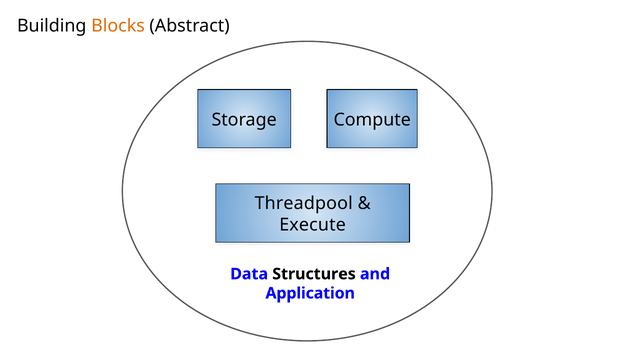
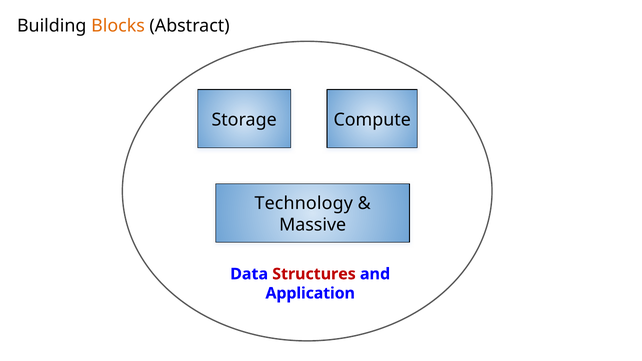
Threadpool: Threadpool -> Technology (304, 204)
Execute: Execute -> Massive (313, 225)
Structures colour: black -> red (314, 274)
